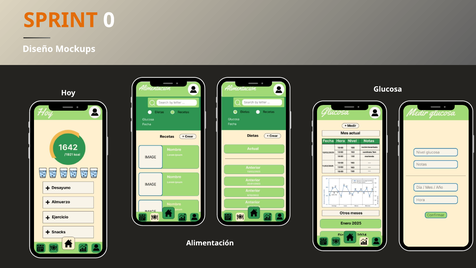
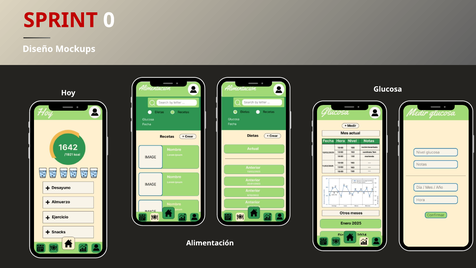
SPRINT colour: orange -> red (61, 20)
